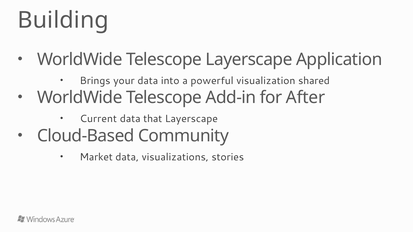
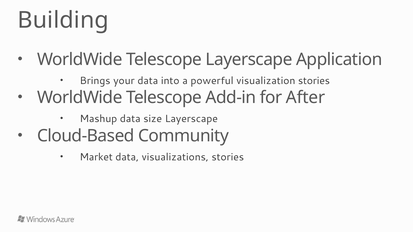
visualization shared: shared -> stories (314, 81)
Current: Current -> Mashup (98, 119)
that: that -> size (153, 119)
